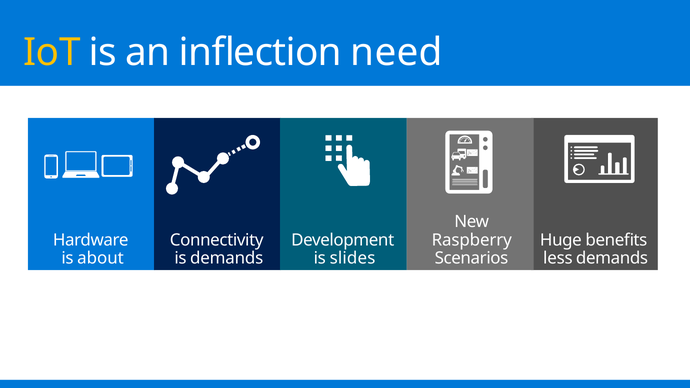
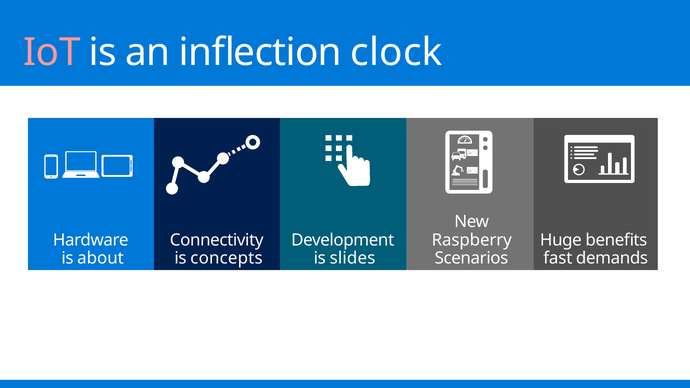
IoT colour: yellow -> pink (52, 53)
need: need -> clock (397, 53)
is demands: demands -> concepts (226, 258)
less: less -> fast (558, 258)
